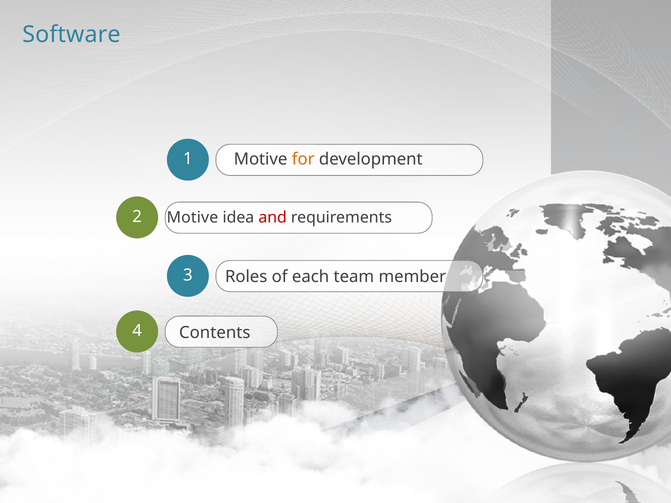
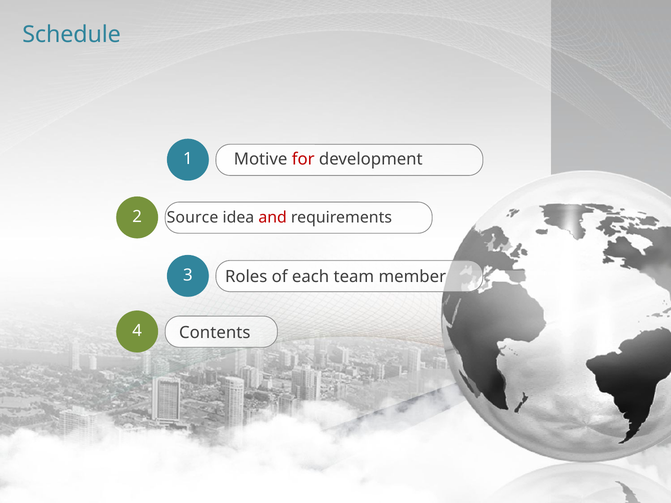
Software: Software -> Schedule (72, 35)
for colour: orange -> red (303, 159)
Motive: Motive -> Source (192, 218)
